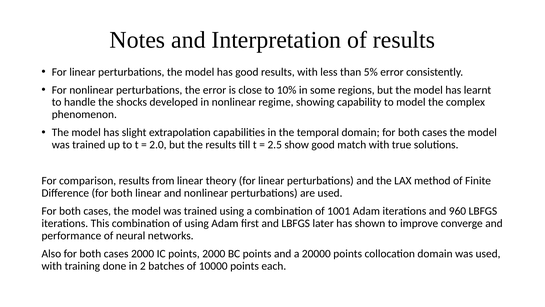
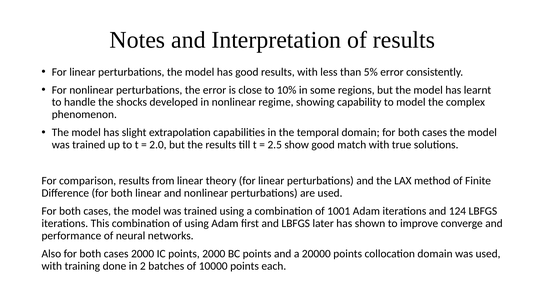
960: 960 -> 124 (457, 211)
